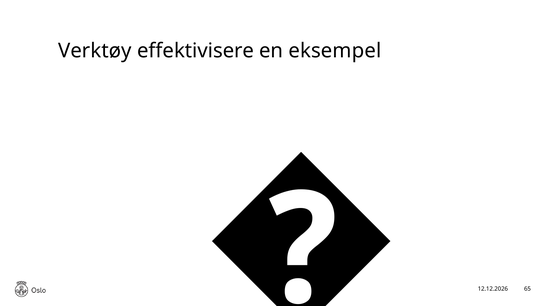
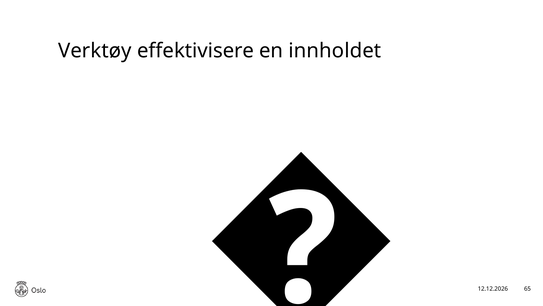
eksempel: eksempel -> innholdet (335, 51)
